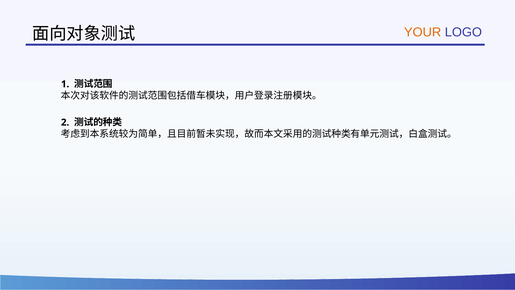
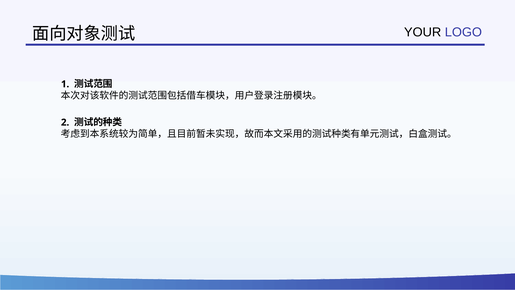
YOUR colour: orange -> black (423, 32)
